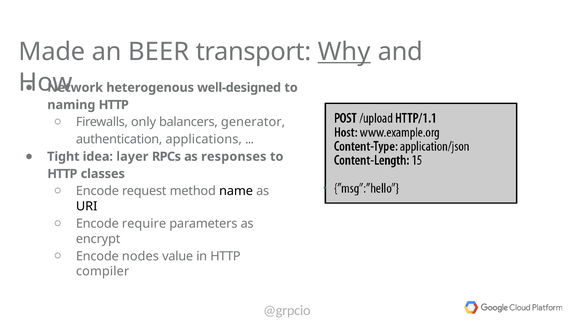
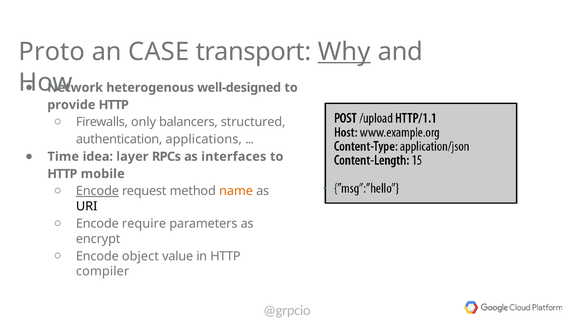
Made: Made -> Proto (52, 52)
BEER: BEER -> CASE (159, 52)
naming: naming -> provide (71, 105)
generator: generator -> structured (253, 122)
Tight: Tight -> Time (63, 157)
responses: responses -> interfaces (234, 157)
classes: classes -> mobile (103, 174)
Encode underline: none -> present (97, 191)
name colour: black -> orange (236, 191)
nodes: nodes -> object (140, 256)
